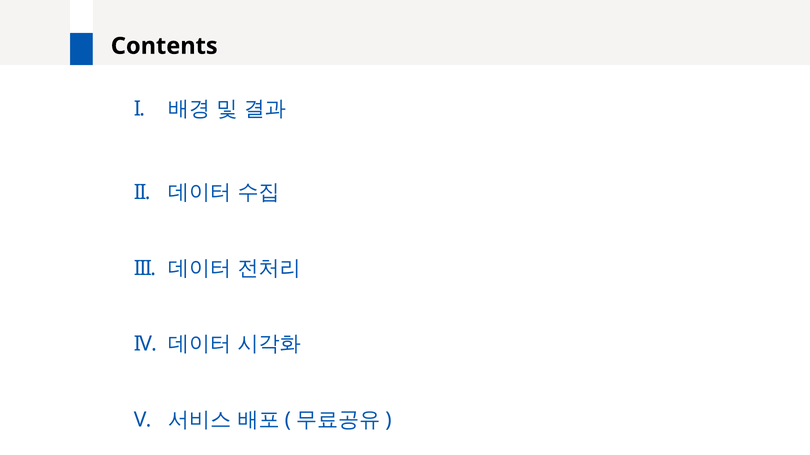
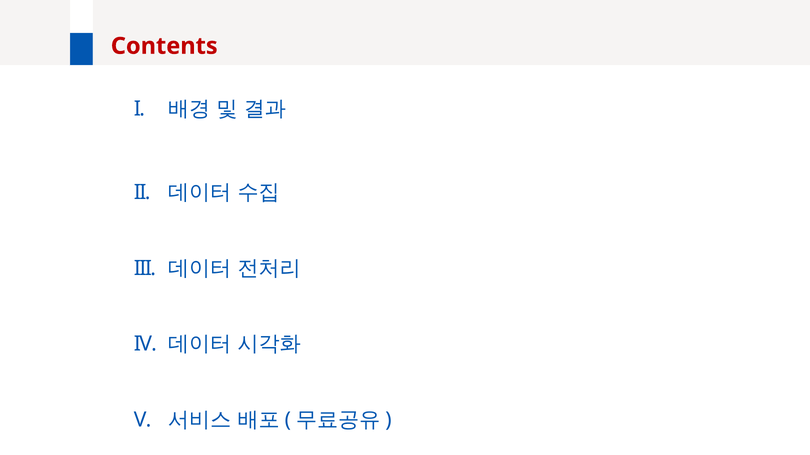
Contents colour: black -> red (164, 46)
